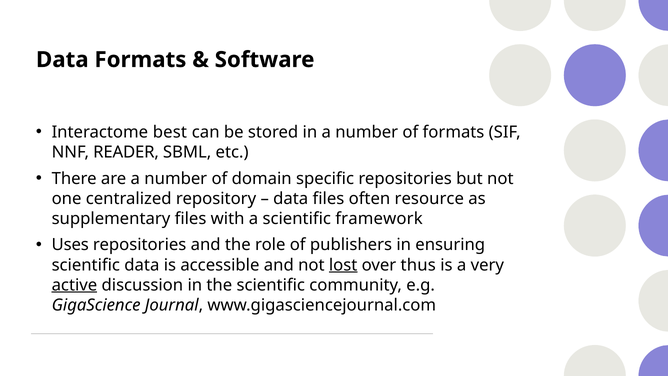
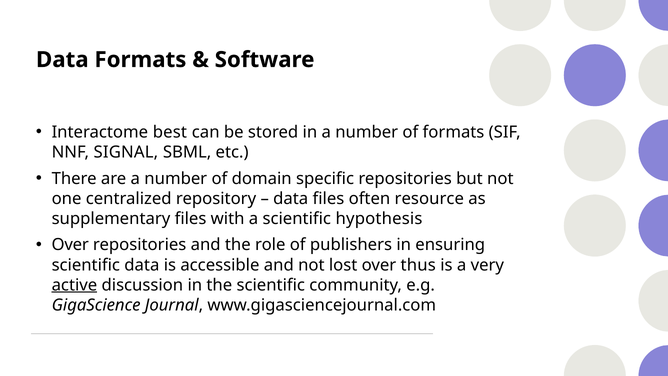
READER: READER -> SIGNAL (126, 152)
framework: framework -> hypothesis (379, 218)
Uses: Uses -> Over (70, 245)
lost underline: present -> none (343, 265)
